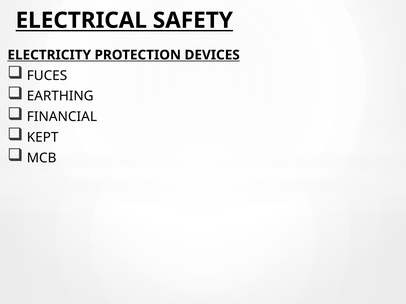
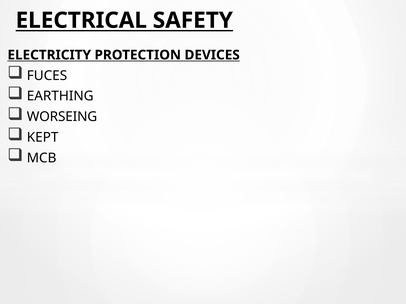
FINANCIAL: FINANCIAL -> WORSEING (62, 117)
